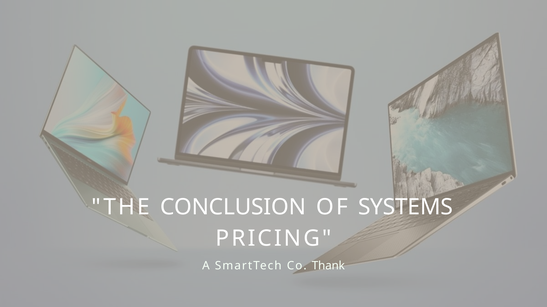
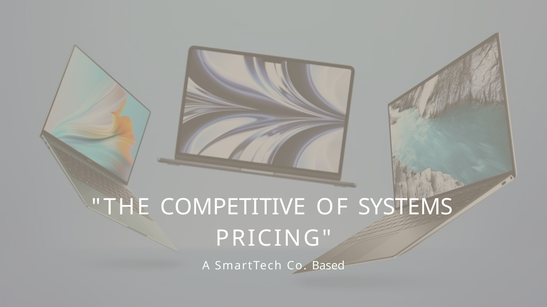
CONCLUSION: CONCLUSION -> COMPETITIVE (233, 207)
Thank: Thank -> Based (328, 266)
